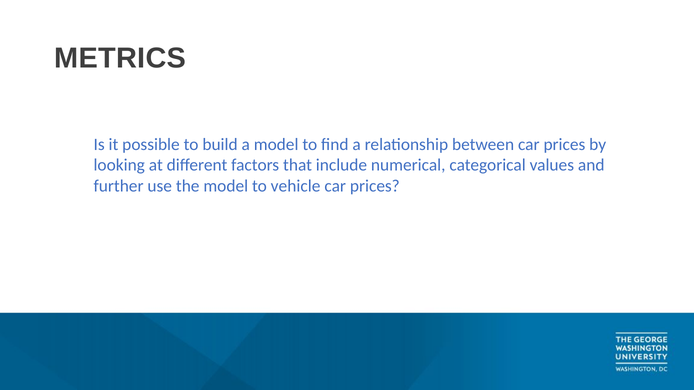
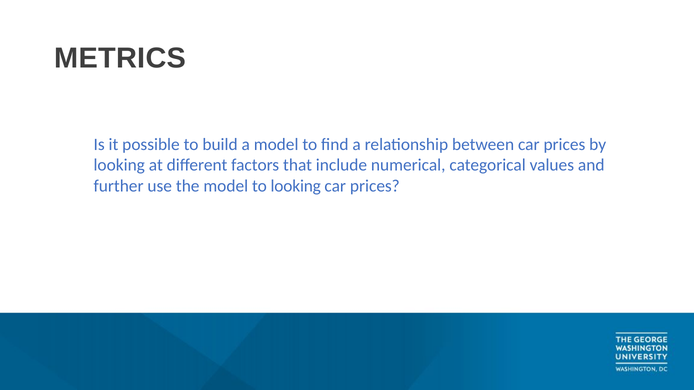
to vehicle: vehicle -> looking (296, 186)
